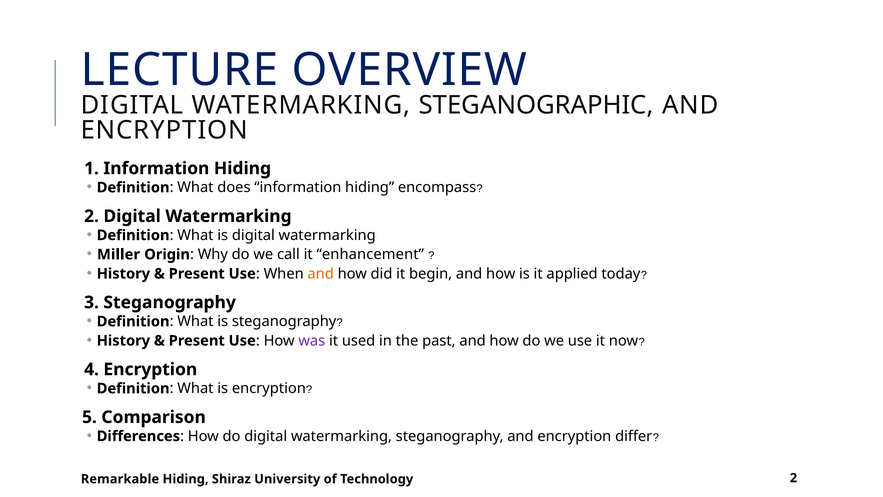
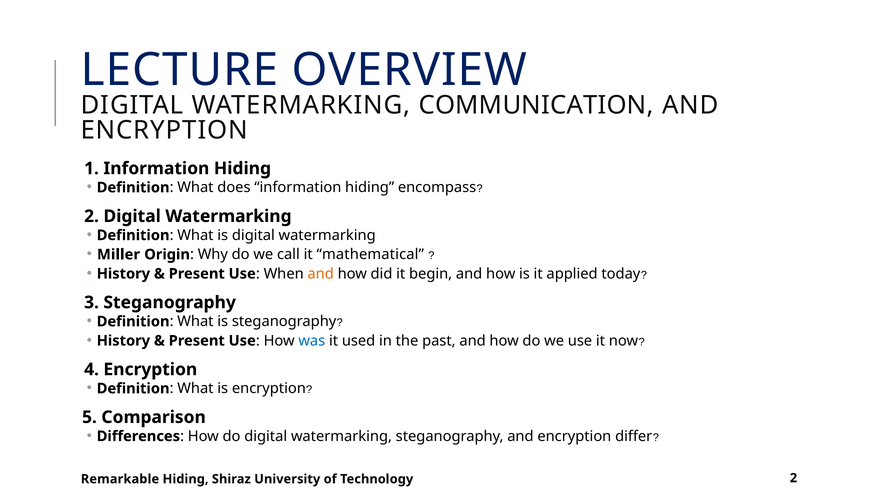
STEGANOGRAPHIC: STEGANOGRAPHIC -> COMMUNICATION (536, 105)
enhancement: enhancement -> mathematical (370, 254)
was colour: purple -> blue (312, 341)
